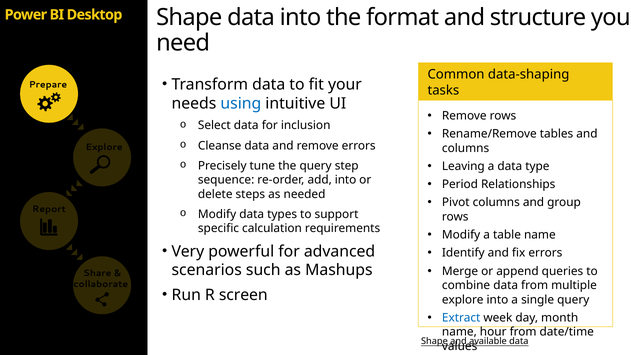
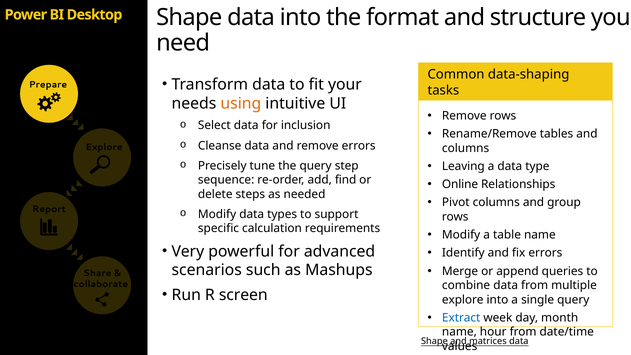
using colour: blue -> orange (241, 103)
add into: into -> find (346, 180)
Period: Period -> Online (460, 184)
available: available -> matrices (488, 341)
